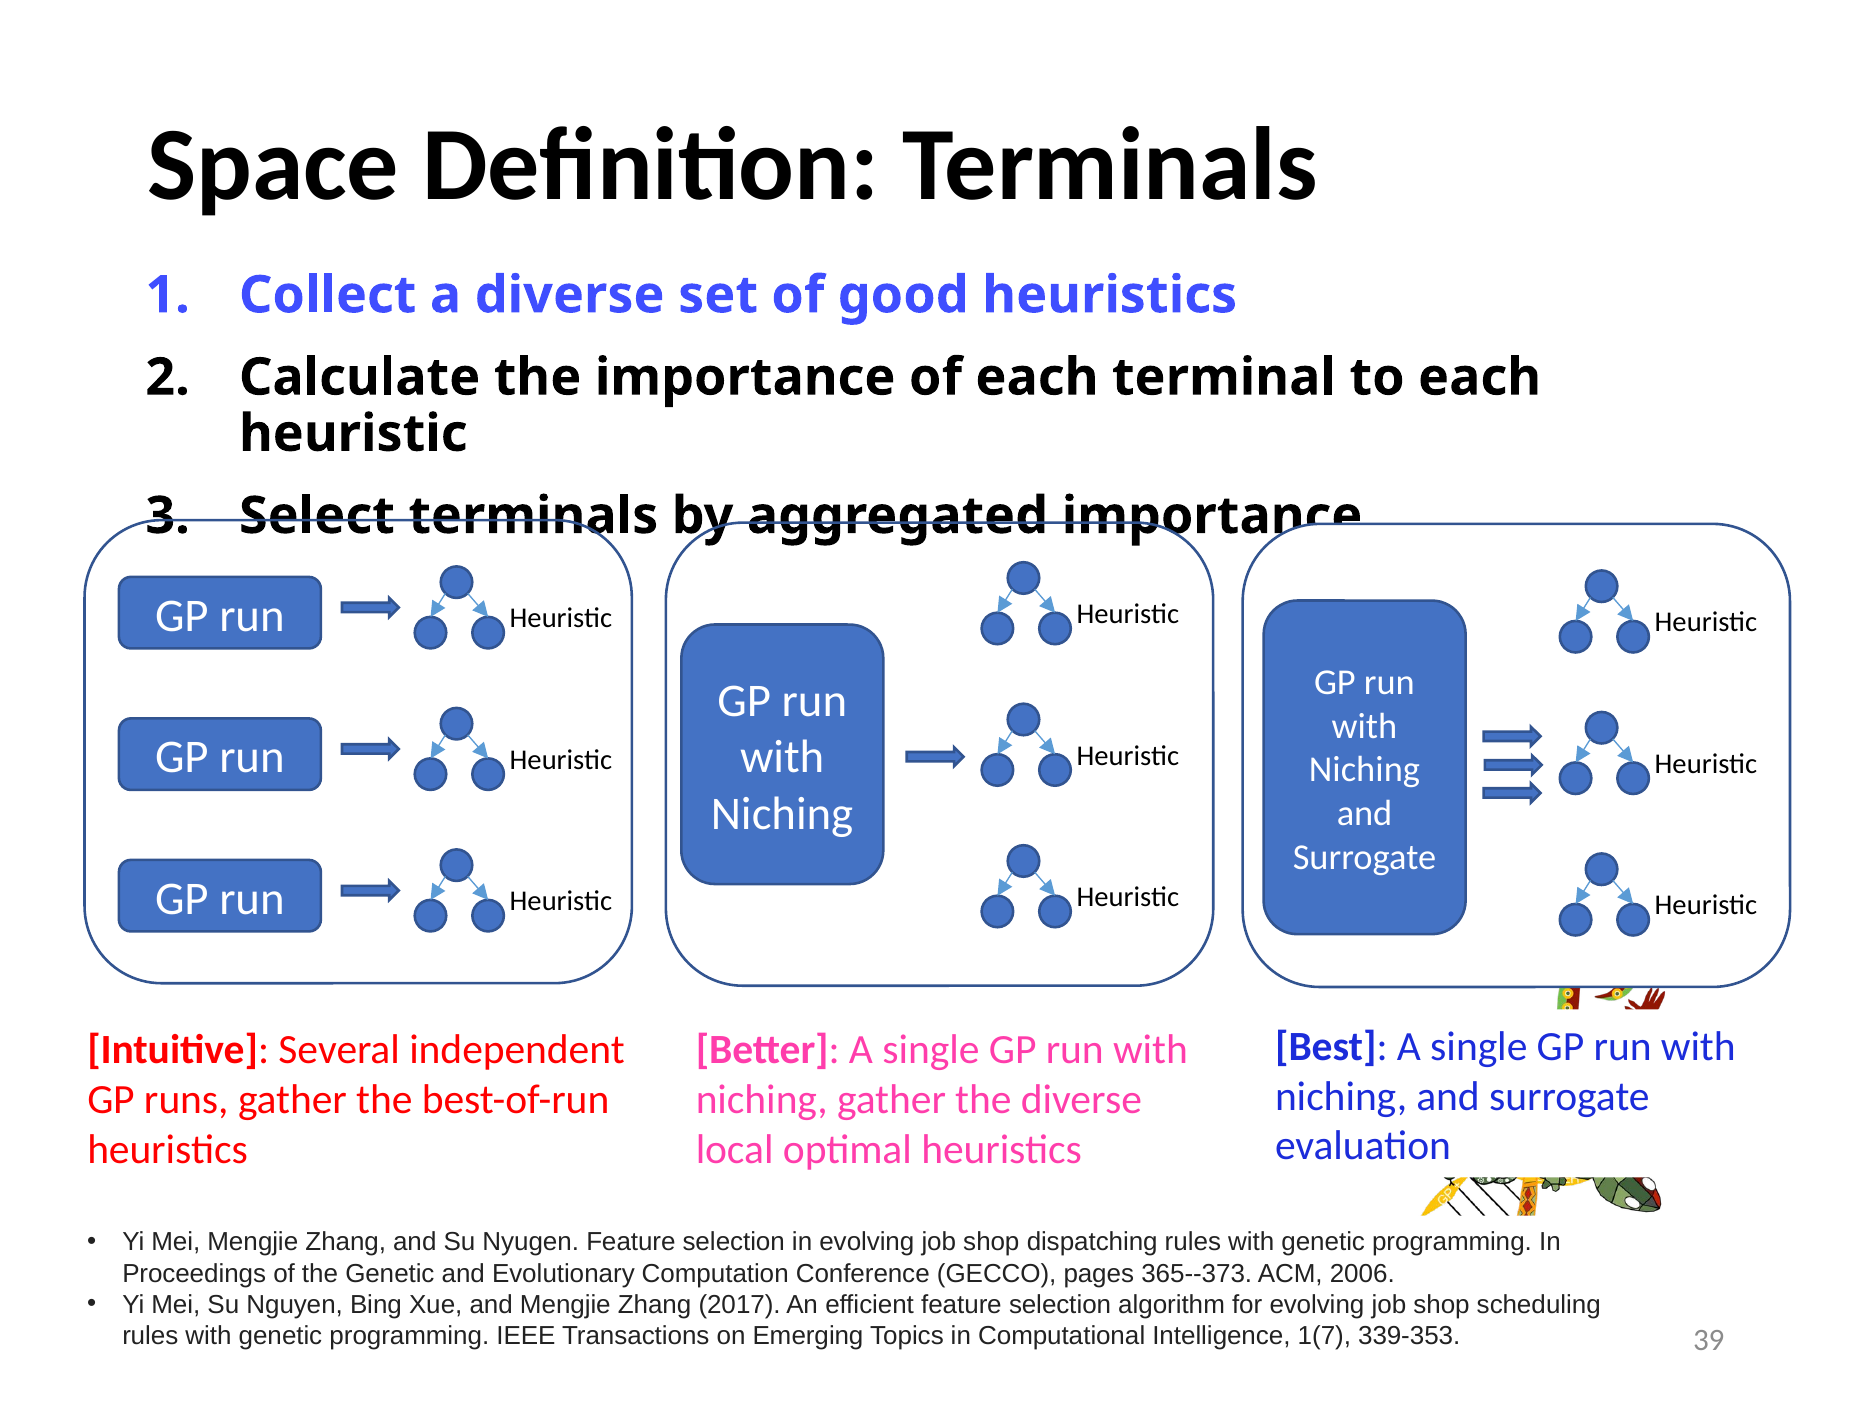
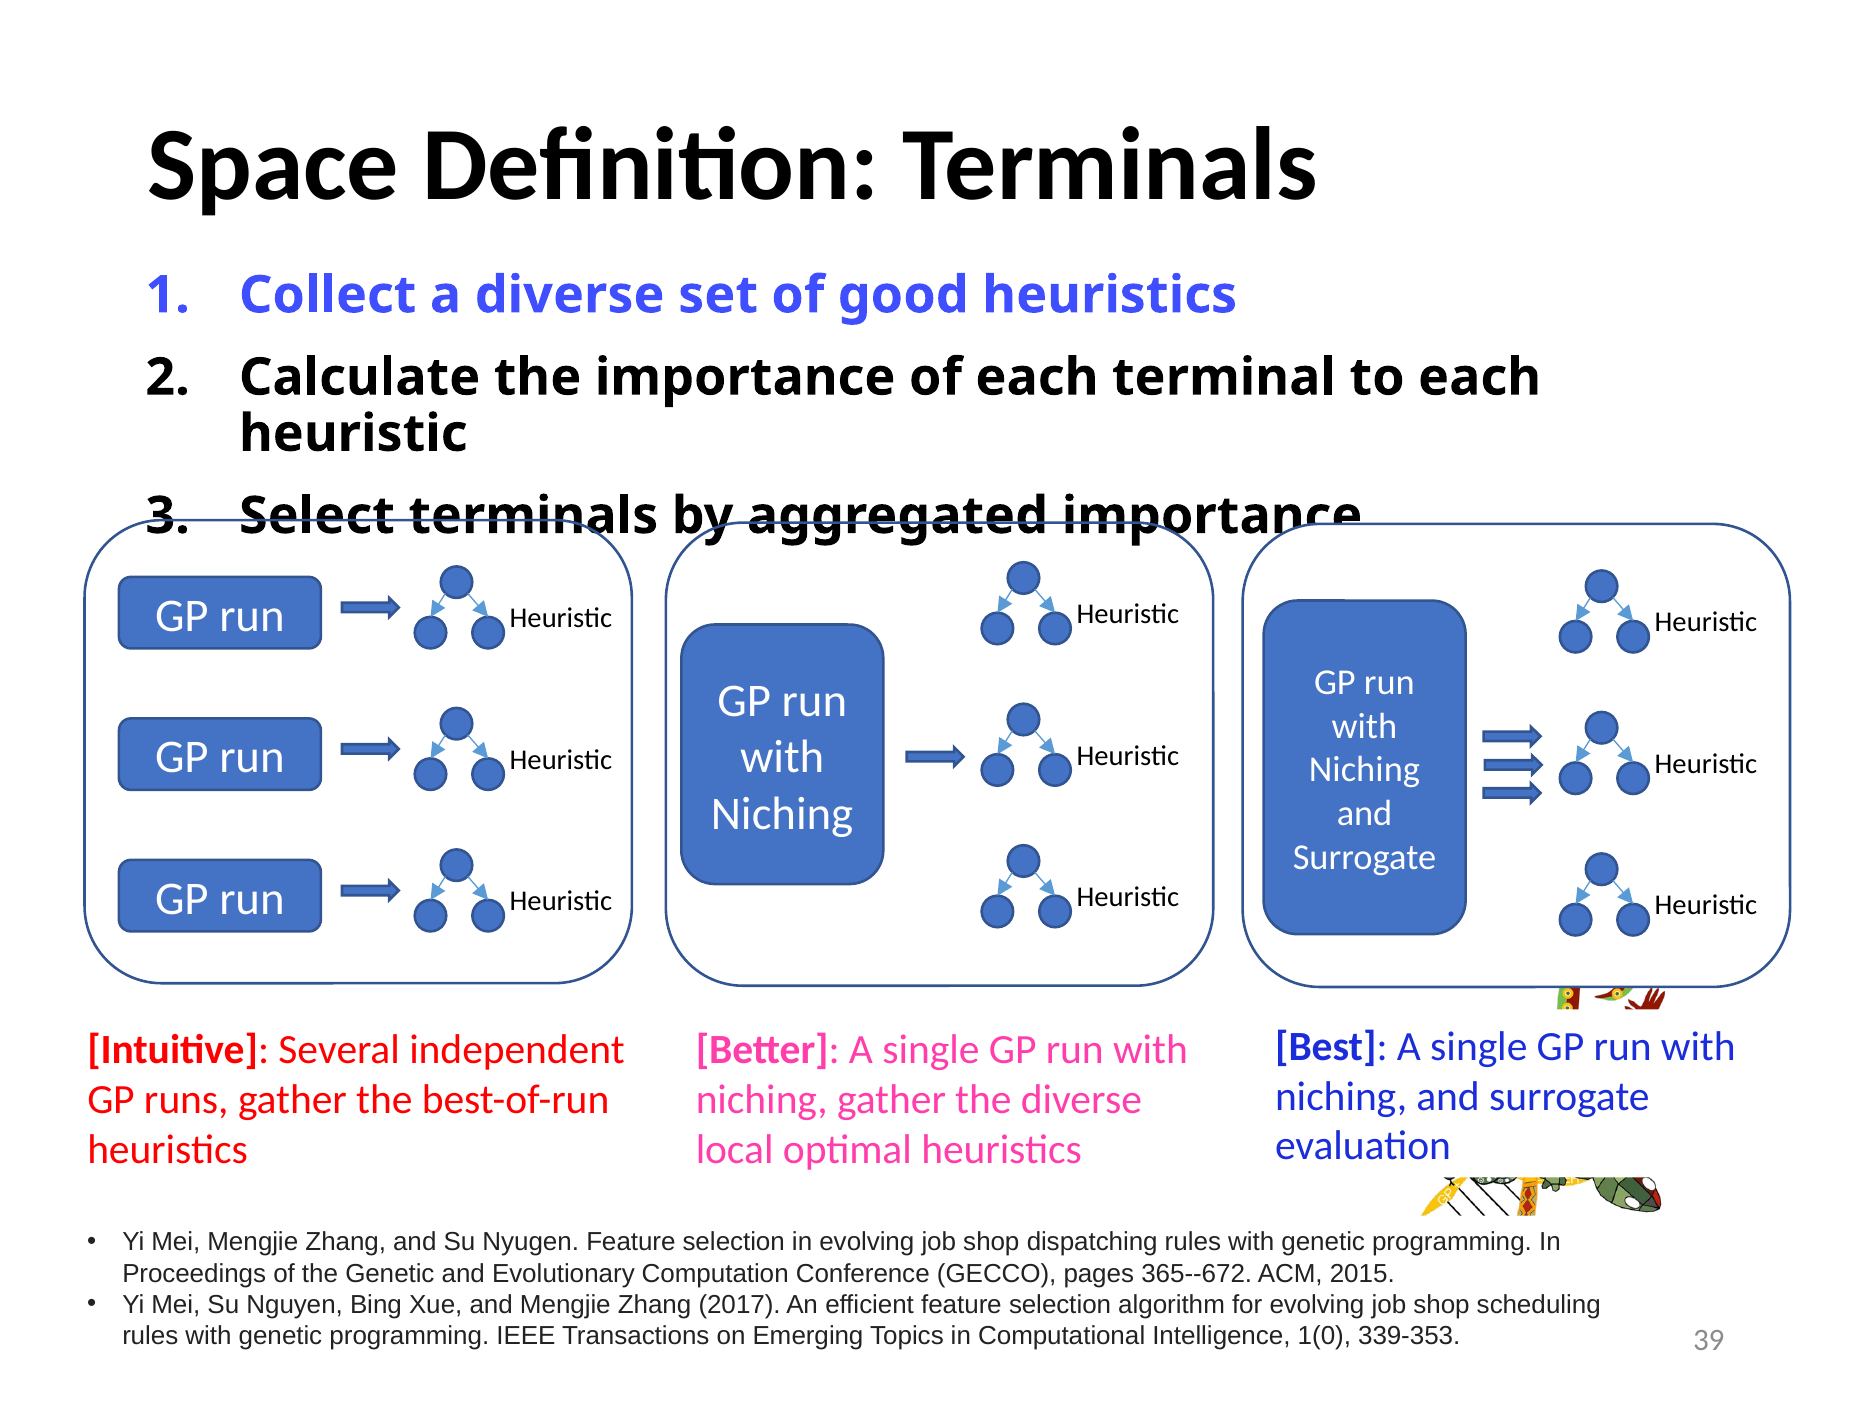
365--373: 365--373 -> 365--672 (1197, 1273)
2006: 2006 -> 2015 (1362, 1273)
1(7: 1(7 -> 1(0 (1324, 1336)
